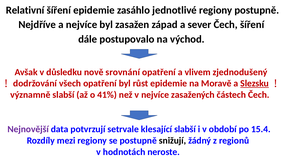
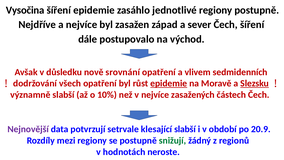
Relativní: Relativní -> Vysočina (25, 10)
zjednodušený: zjednodušený -> sedmidenních (240, 72)
epidemie underline: none -> present (169, 83)
41%: 41% -> 10% (107, 95)
15.4: 15.4 -> 20.9 (261, 129)
snižují colour: black -> green (173, 140)
